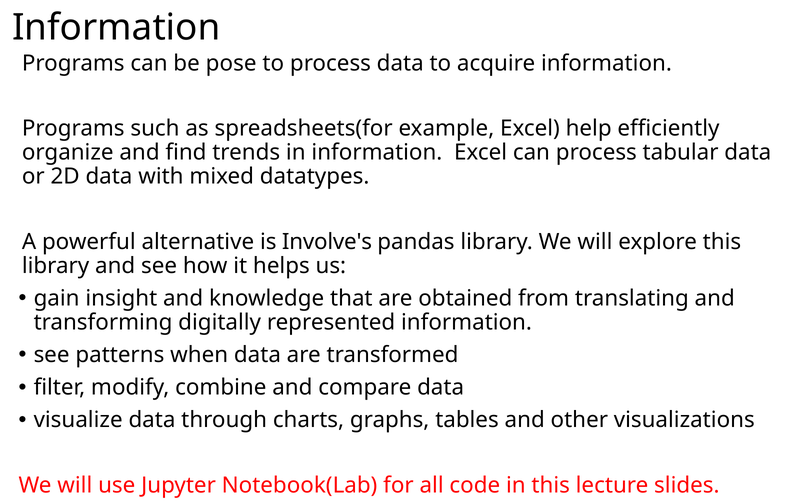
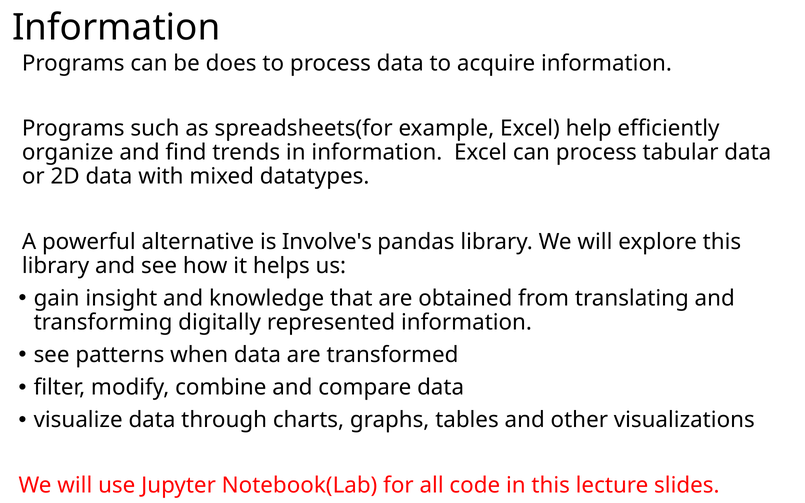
pose: pose -> does (231, 63)
